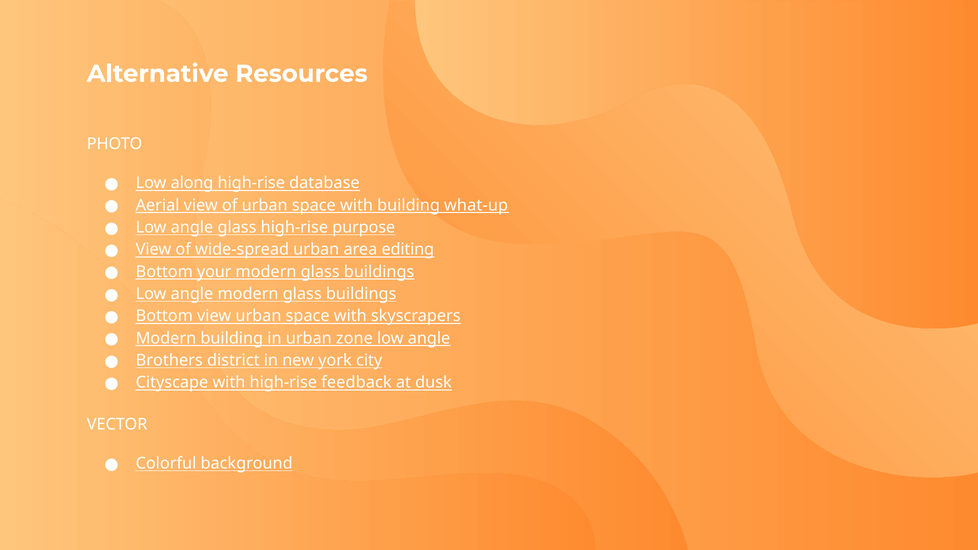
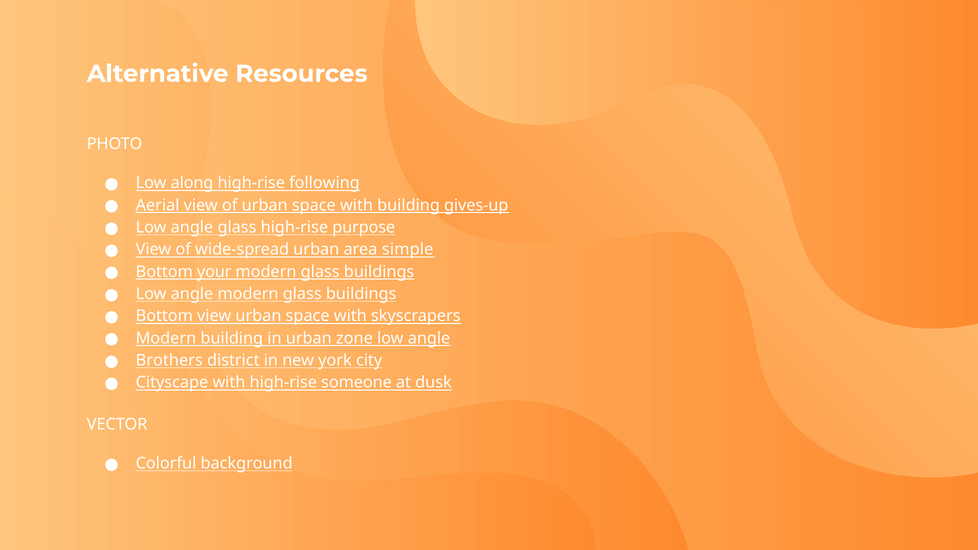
database: database -> following (324, 183)
what-up: what-up -> gives-up (476, 205)
editing: editing -> simple (408, 250)
feedback: feedback -> someone (357, 383)
